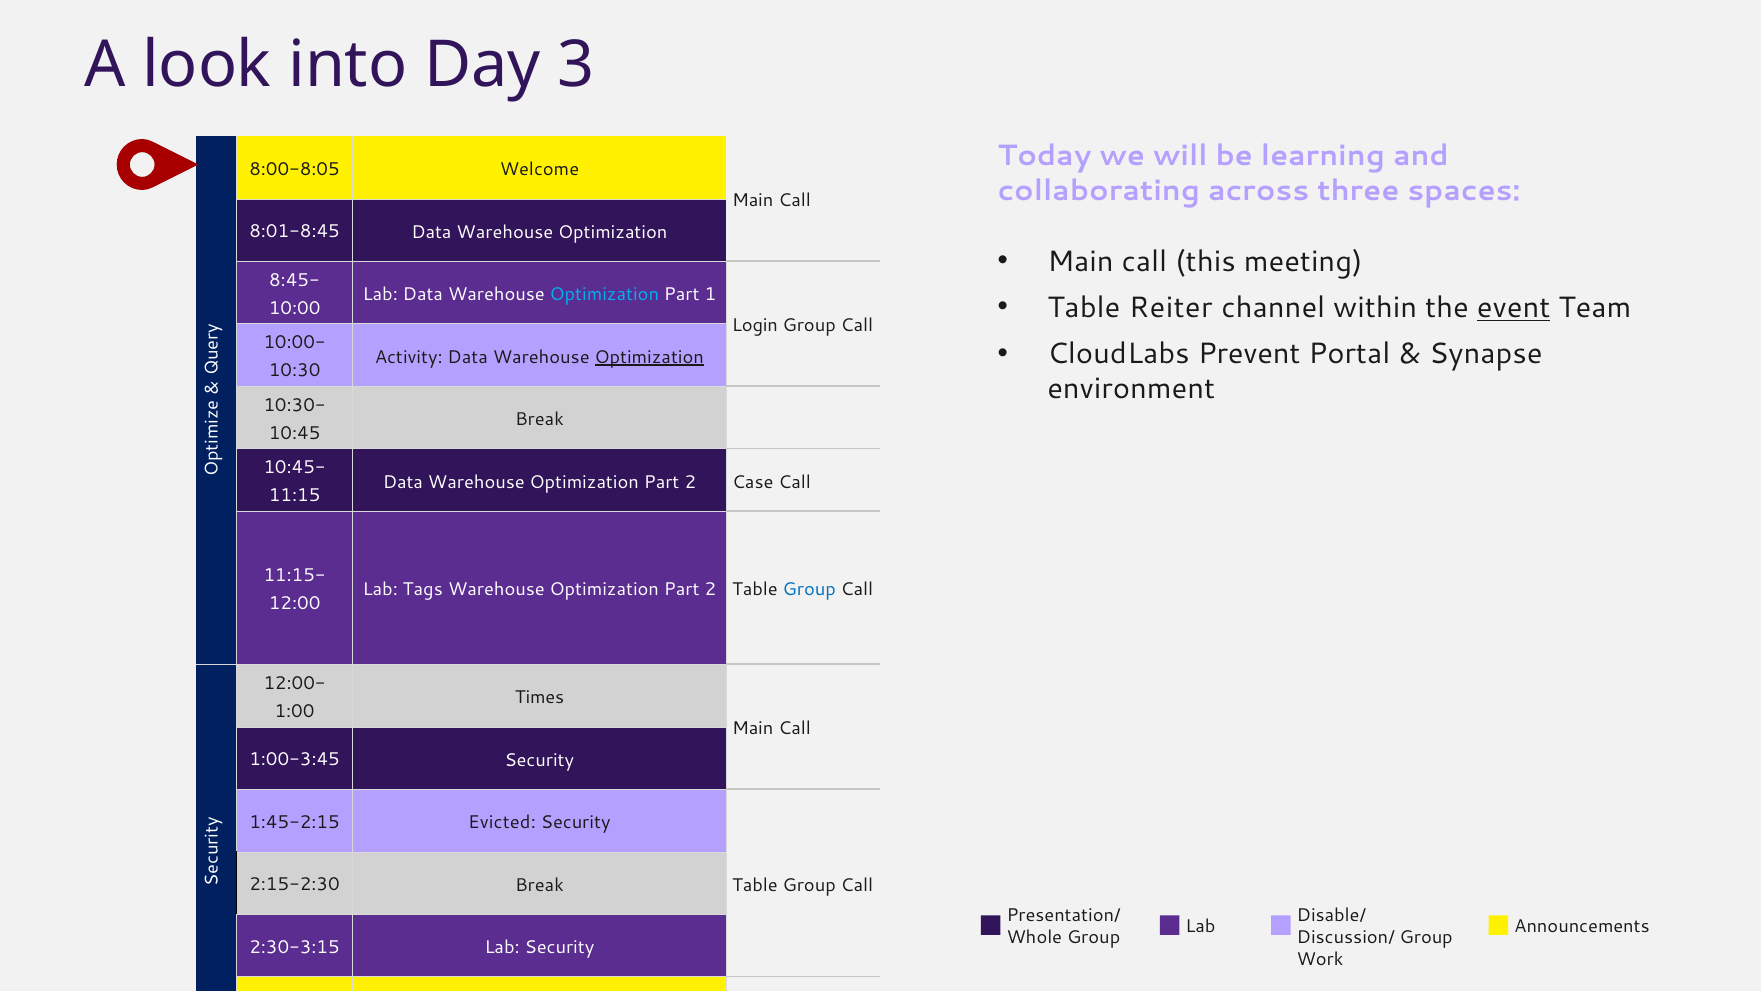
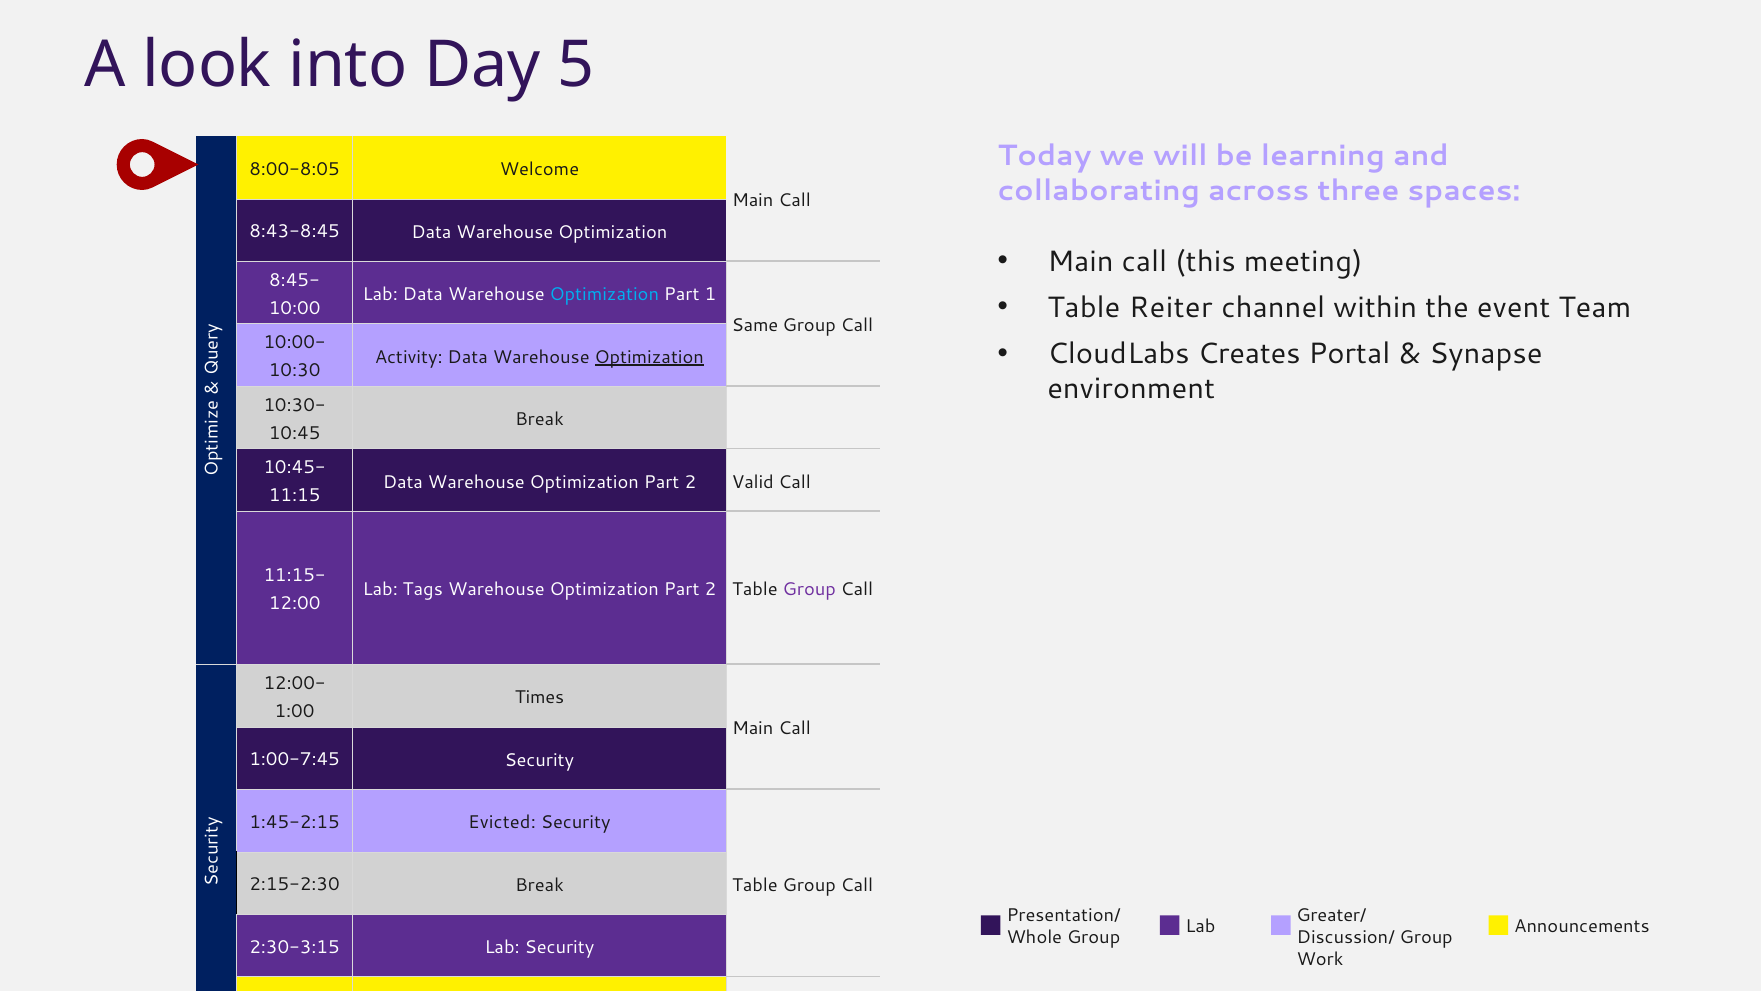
3: 3 -> 5 (576, 65)
8:01-8:45: 8:01-8:45 -> 8:43-8:45 (295, 232)
event underline: present -> none (1514, 308)
Login: Login -> Same (755, 326)
Prevent: Prevent -> Creates (1249, 354)
Case: Case -> Valid (753, 482)
Group colour: blue -> purple (809, 590)
1:00-3:45: 1:00-3:45 -> 1:00-7:45 (295, 760)
Disable/: Disable/ -> Greater/ (1331, 915)
